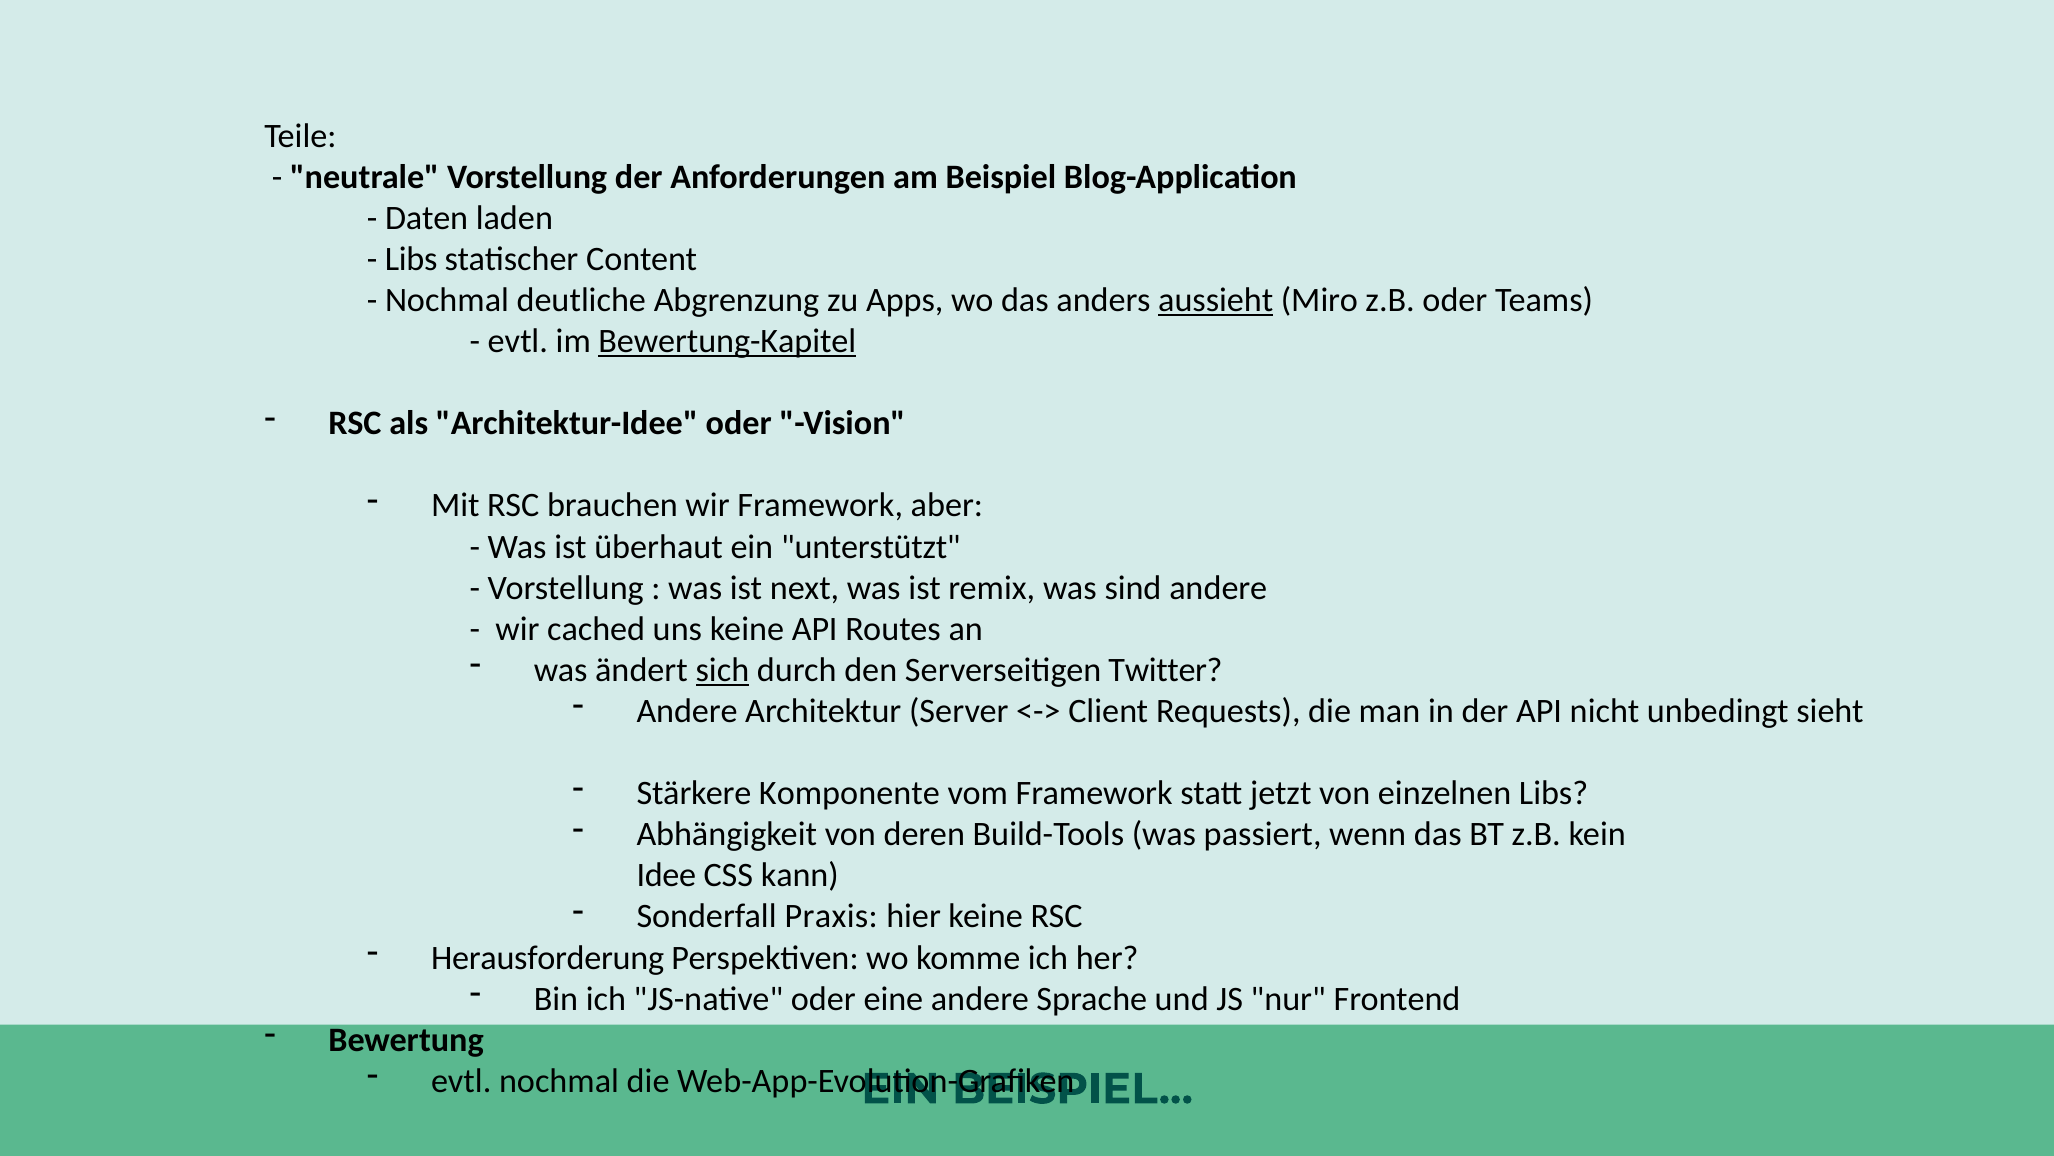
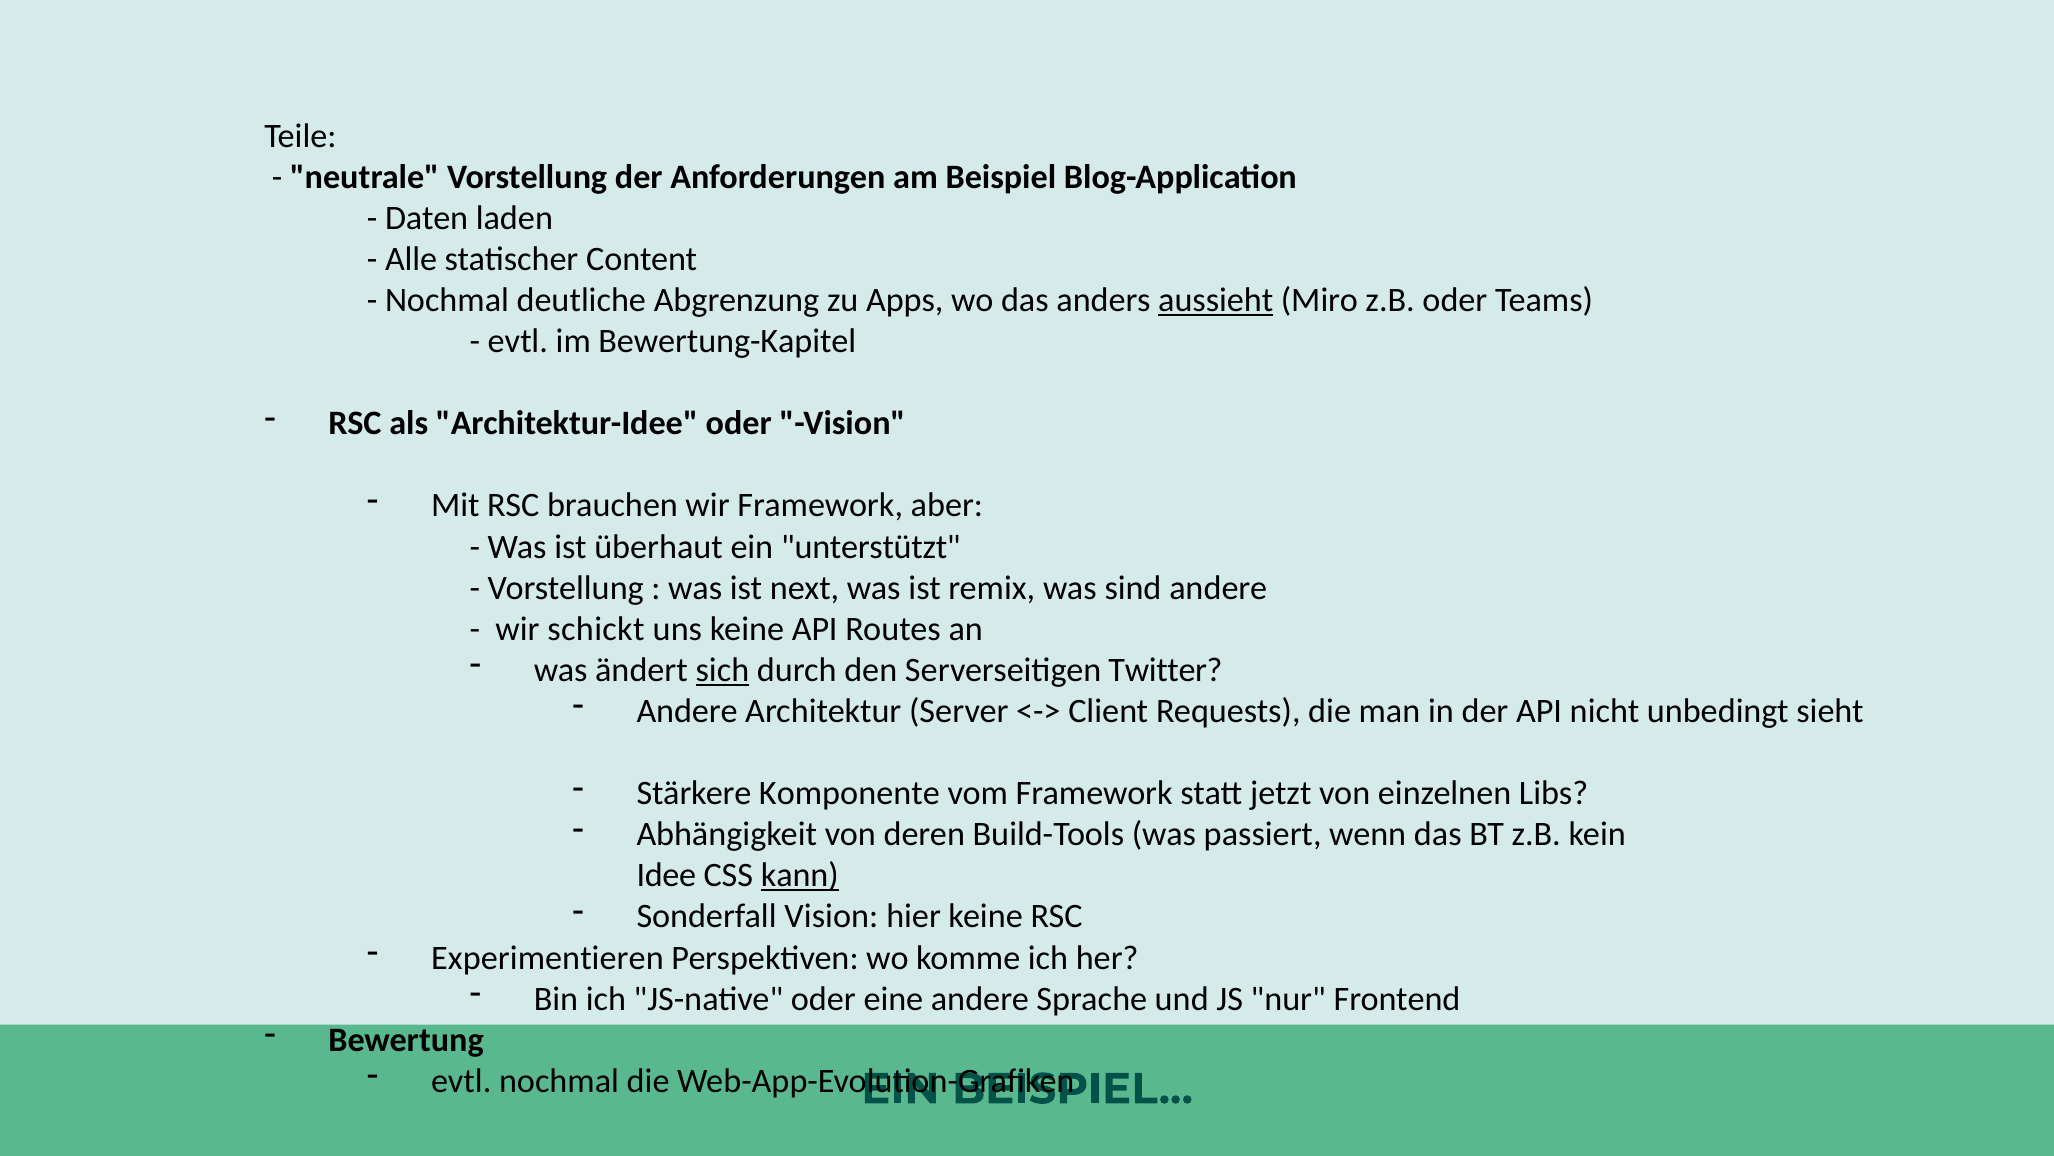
Libs: Libs -> Alle (411, 259)
Bewertung-Kapitel underline: present -> none (727, 341)
cached: cached -> schickt (596, 629)
kann underline: none -> present (800, 875)
Sonderfall Praxis: Praxis -> Vision (831, 916)
Herausforderung: Herausforderung -> Experimentieren (547, 957)
